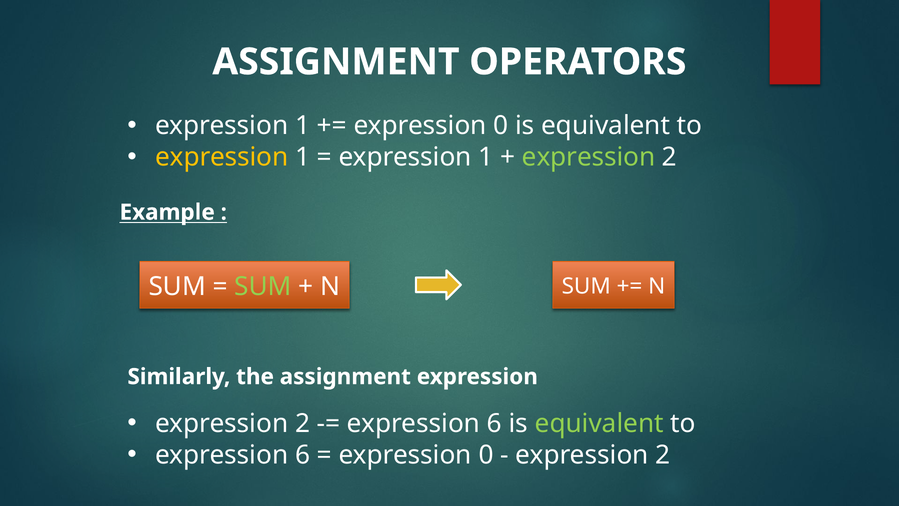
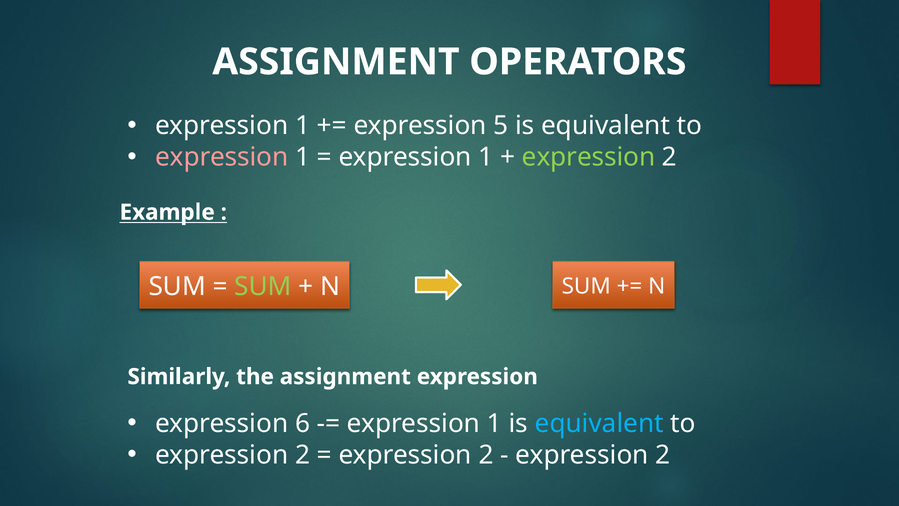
0: 0 -> 5 (501, 126)
expression colour: yellow -> pink (222, 157)
2: 2 -> 6 (303, 423)
6: 6 -> 1 (494, 423)
equivalent colour: light green -> light blue (599, 423)
6: 6 -> 2 (303, 455)
0: 0 -> 2 (486, 455)
